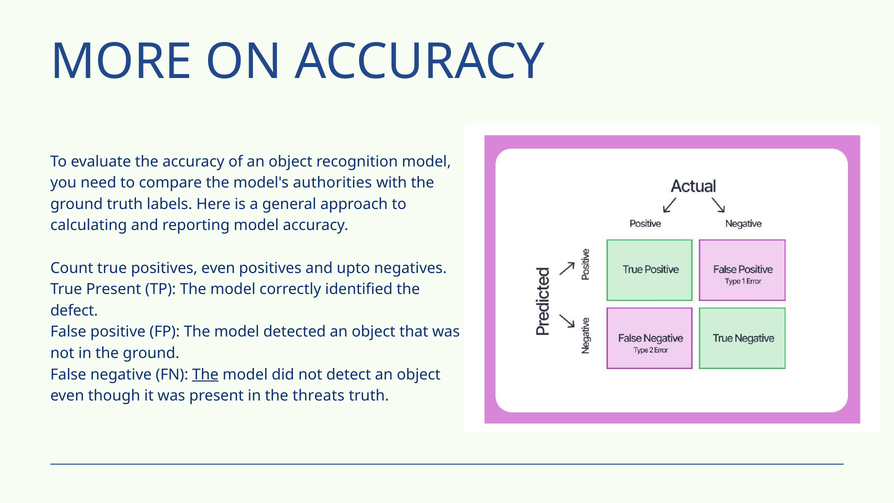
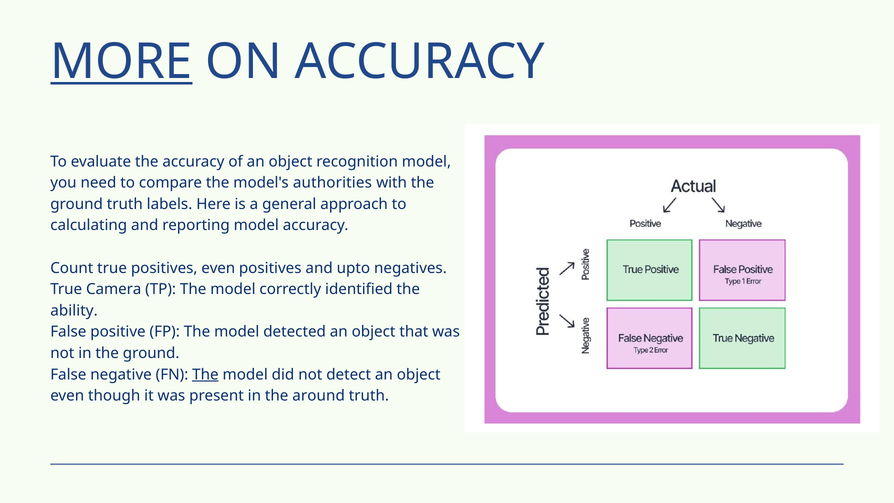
MORE underline: none -> present (121, 62)
True Present: Present -> Camera (114, 289)
defect: defect -> ability (74, 311)
threats: threats -> around (319, 396)
